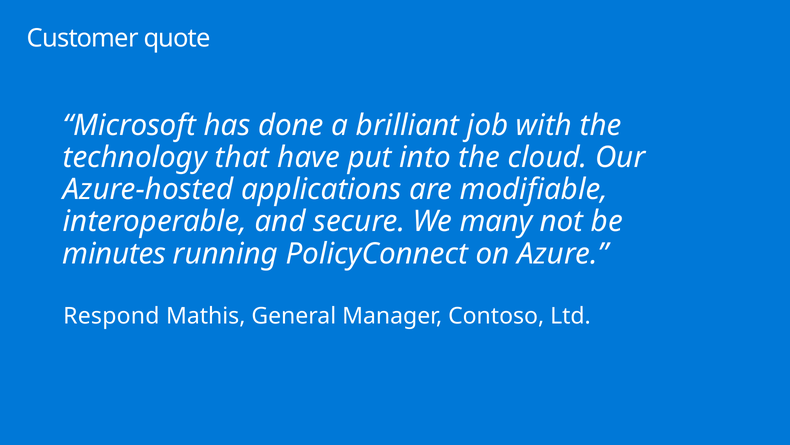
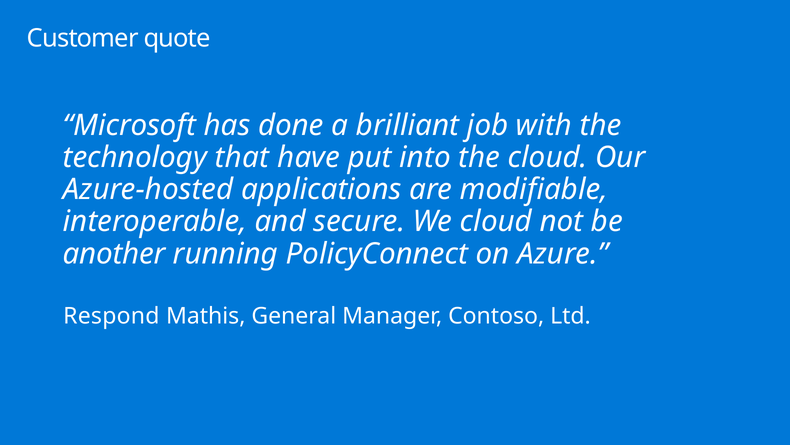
We many: many -> cloud (496, 221)
minutes: minutes -> another (114, 253)
